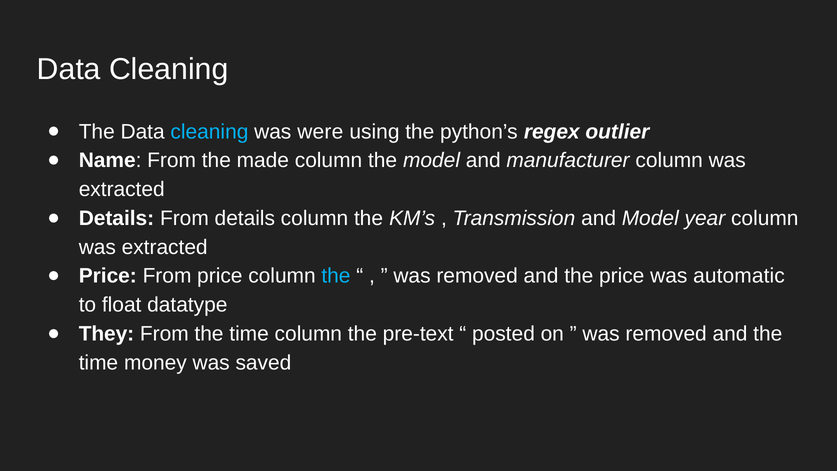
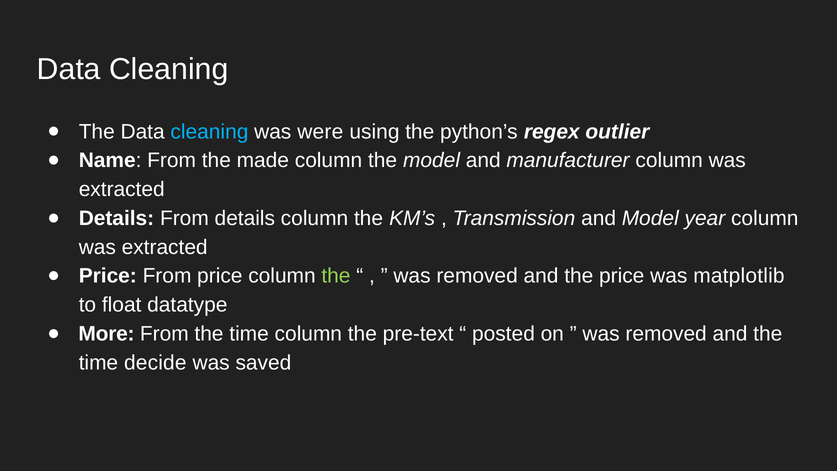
the colour: light blue -> light green (336, 276)
automatic: automatic -> matplotlib (739, 276)
They: They -> More (107, 334)
money: money -> decide (155, 363)
